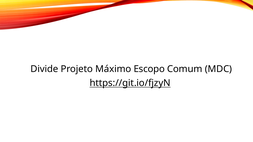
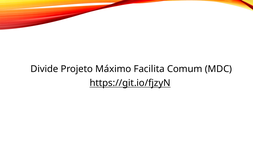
Escopo: Escopo -> Facilita (149, 69)
